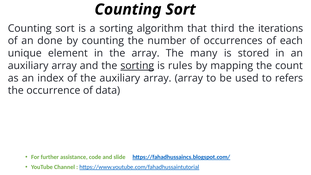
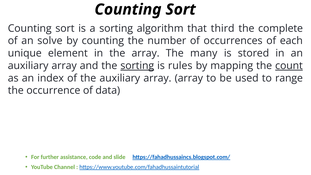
iterations: iterations -> complete (281, 28)
done: done -> solve (50, 41)
count underline: none -> present (289, 66)
refers: refers -> range (289, 78)
